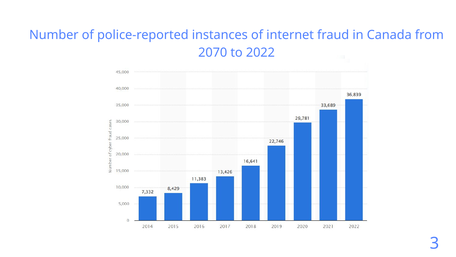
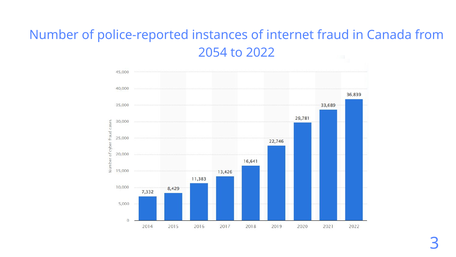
2070: 2070 -> 2054 (213, 52)
